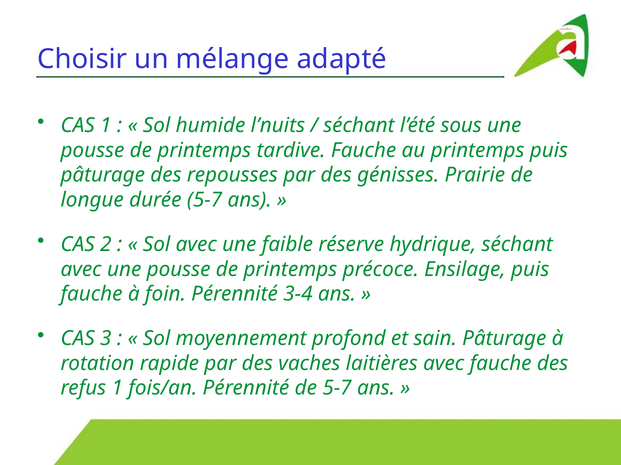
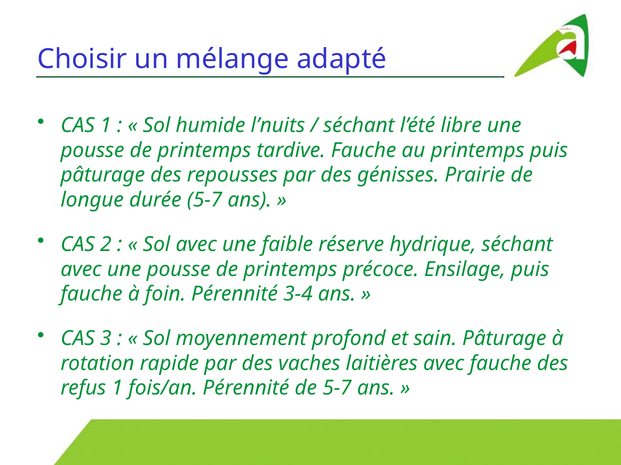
sous: sous -> libre (461, 126)
